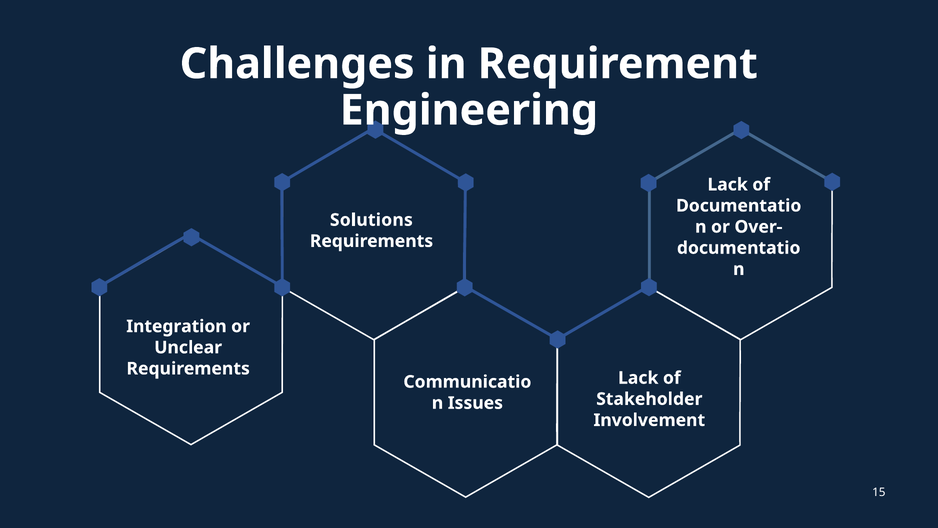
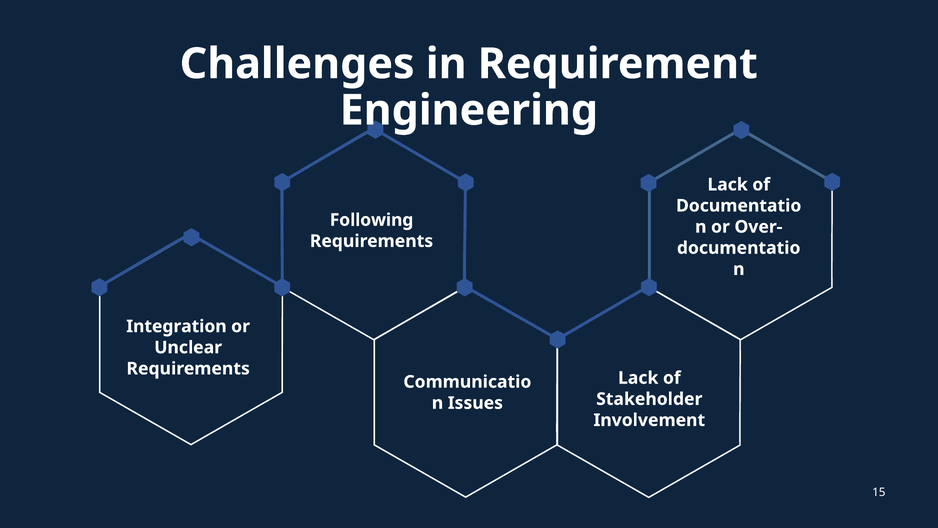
Solutions: Solutions -> Following (372, 220)
